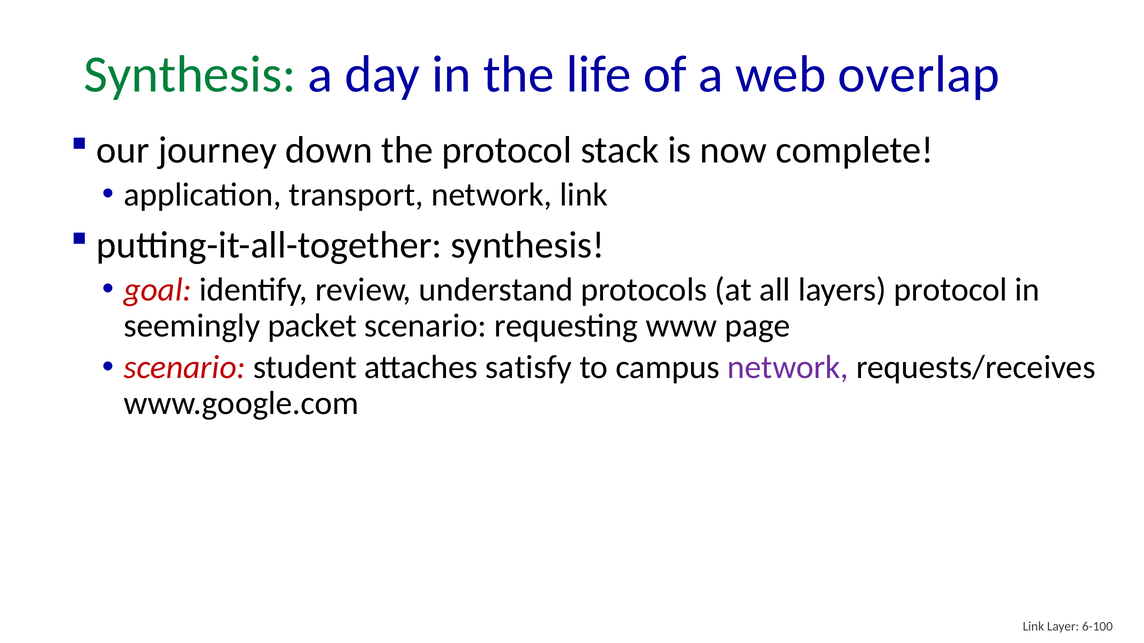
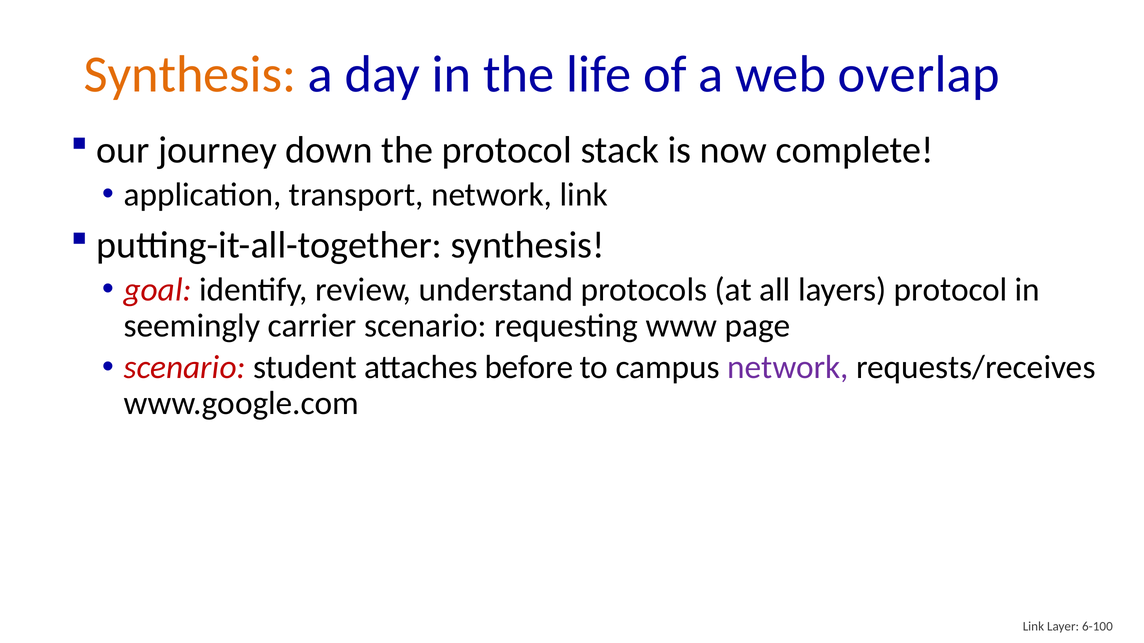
Synthesis colour: green -> orange (190, 74)
packet: packet -> carrier (312, 326)
satisfy: satisfy -> before (529, 368)
